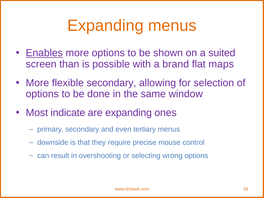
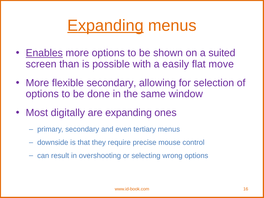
Expanding underline: none -> present (105, 26)
brand: brand -> easily (176, 64)
maps: maps -> move (221, 64)
indicate: indicate -> digitally (68, 113)
